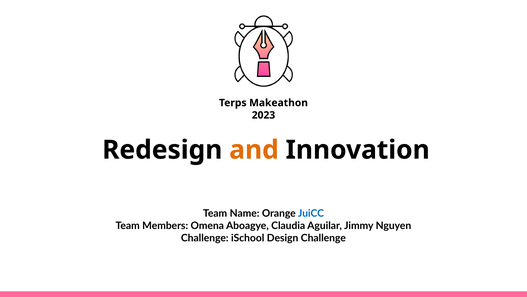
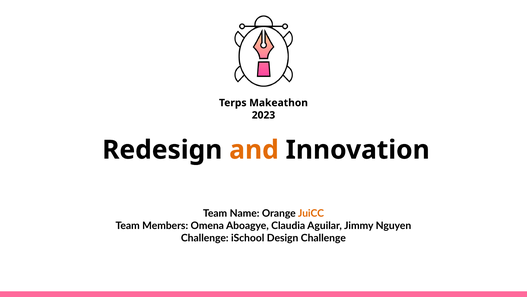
JuiCC colour: blue -> orange (311, 213)
